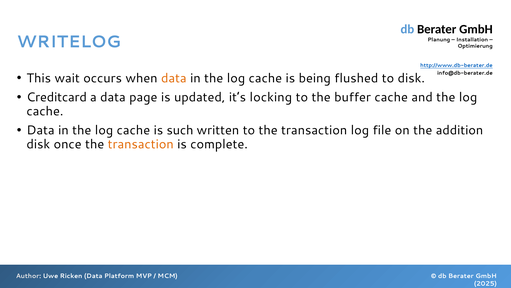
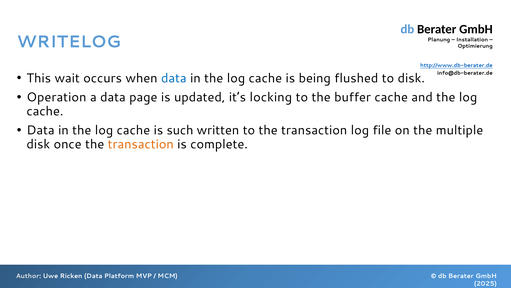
data colour: orange -> blue (174, 78)
Creditcard: Creditcard -> Operation (56, 97)
addition: addition -> multiple (460, 130)
